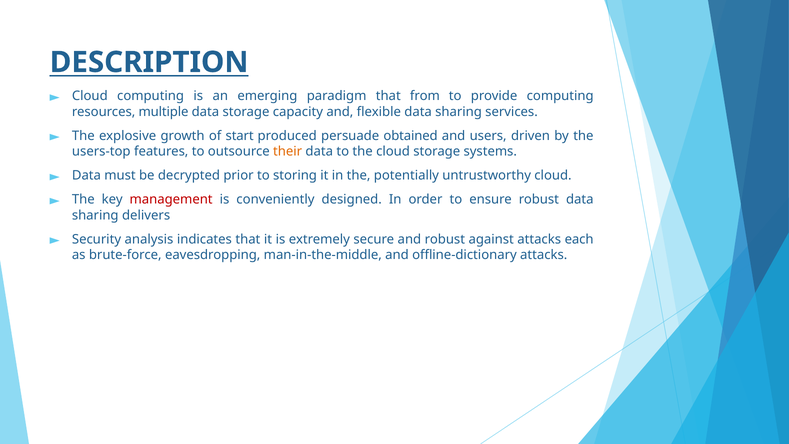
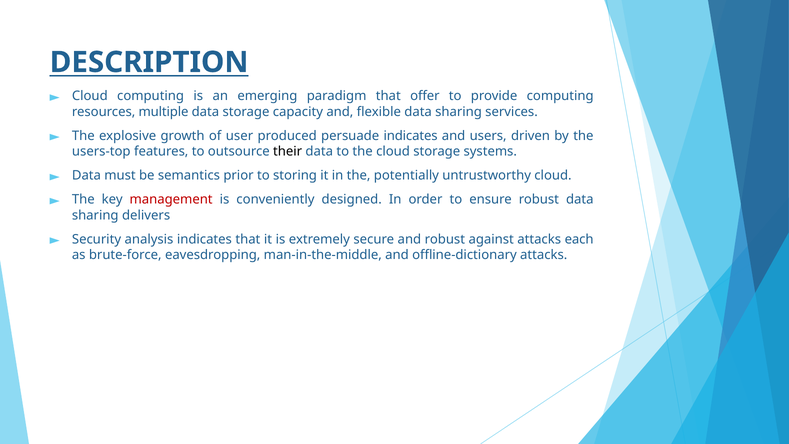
from: from -> offer (425, 96)
start: start -> user (240, 136)
persuade obtained: obtained -> indicates (411, 136)
their colour: orange -> black (288, 152)
decrypted: decrypted -> semantics (189, 175)
